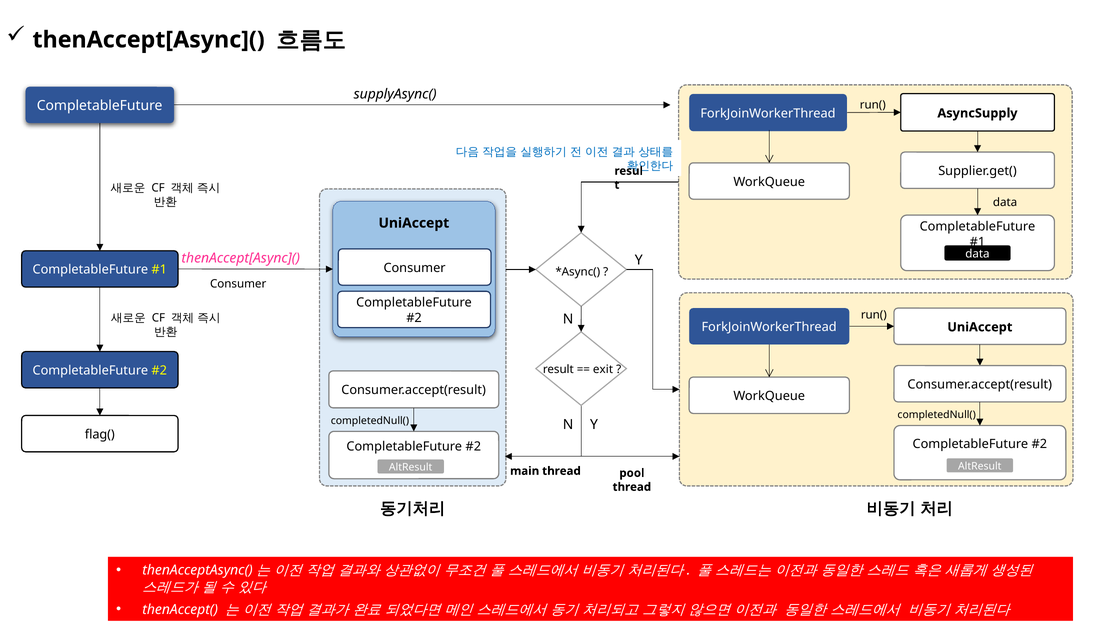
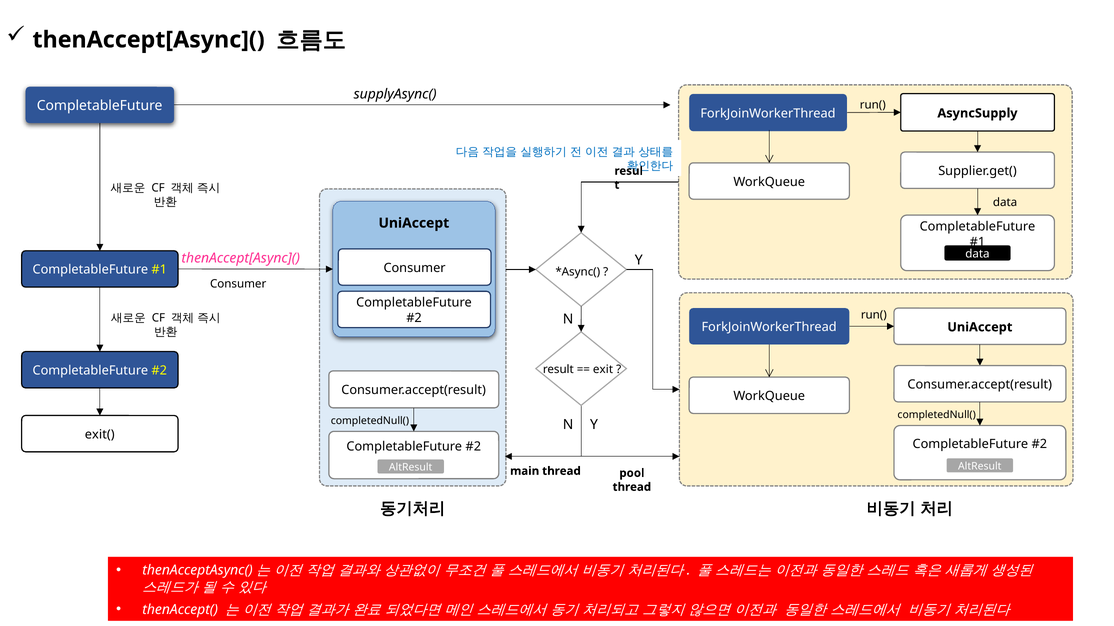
flag(: flag( -> exit( (100, 435)
